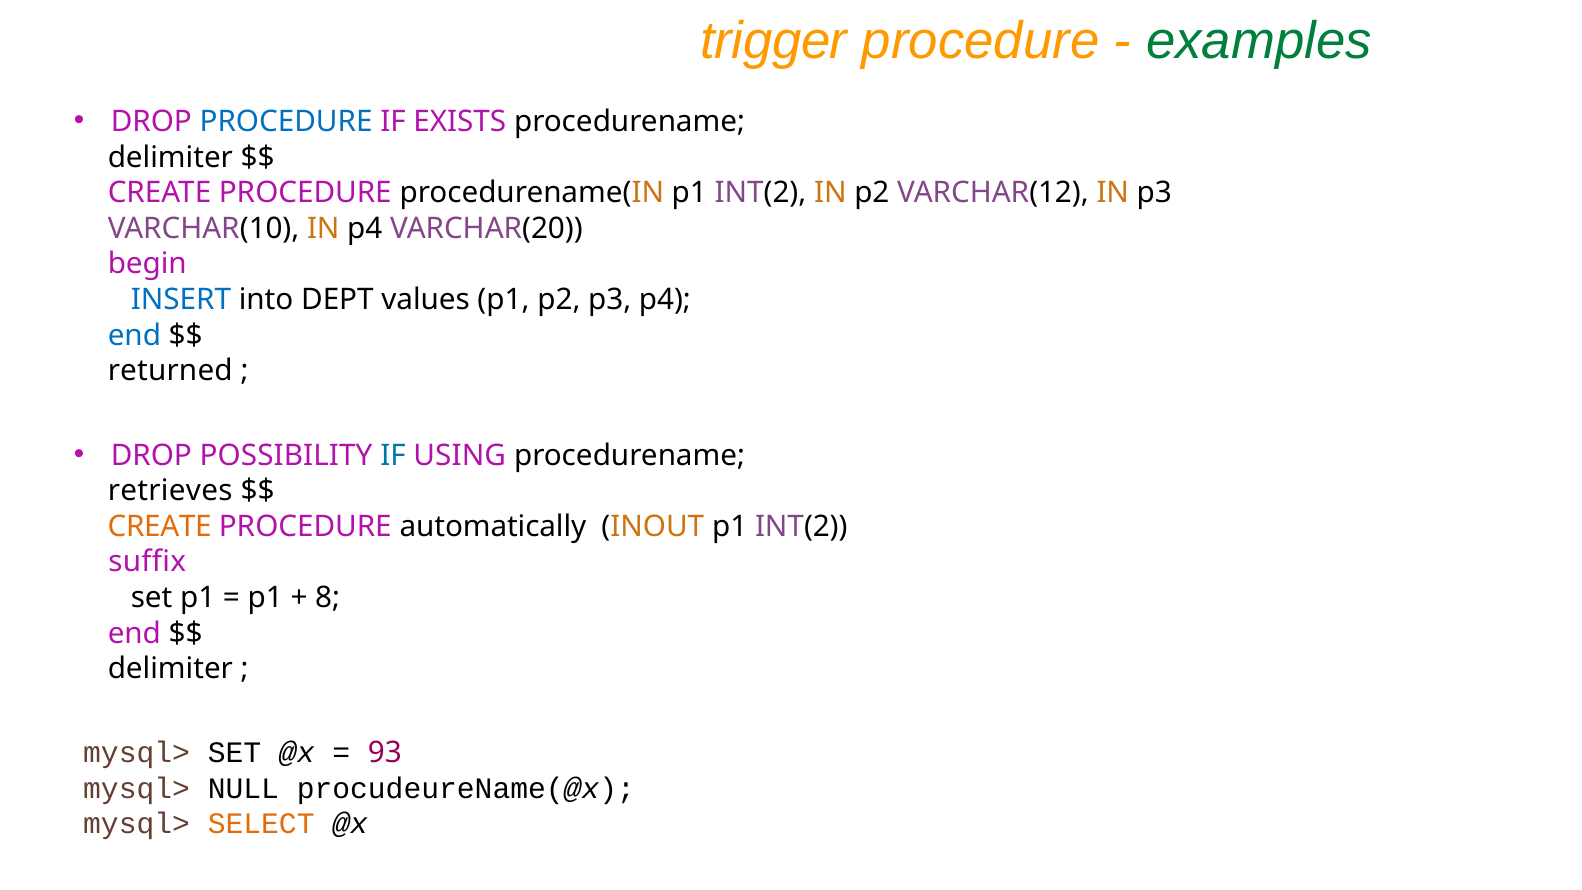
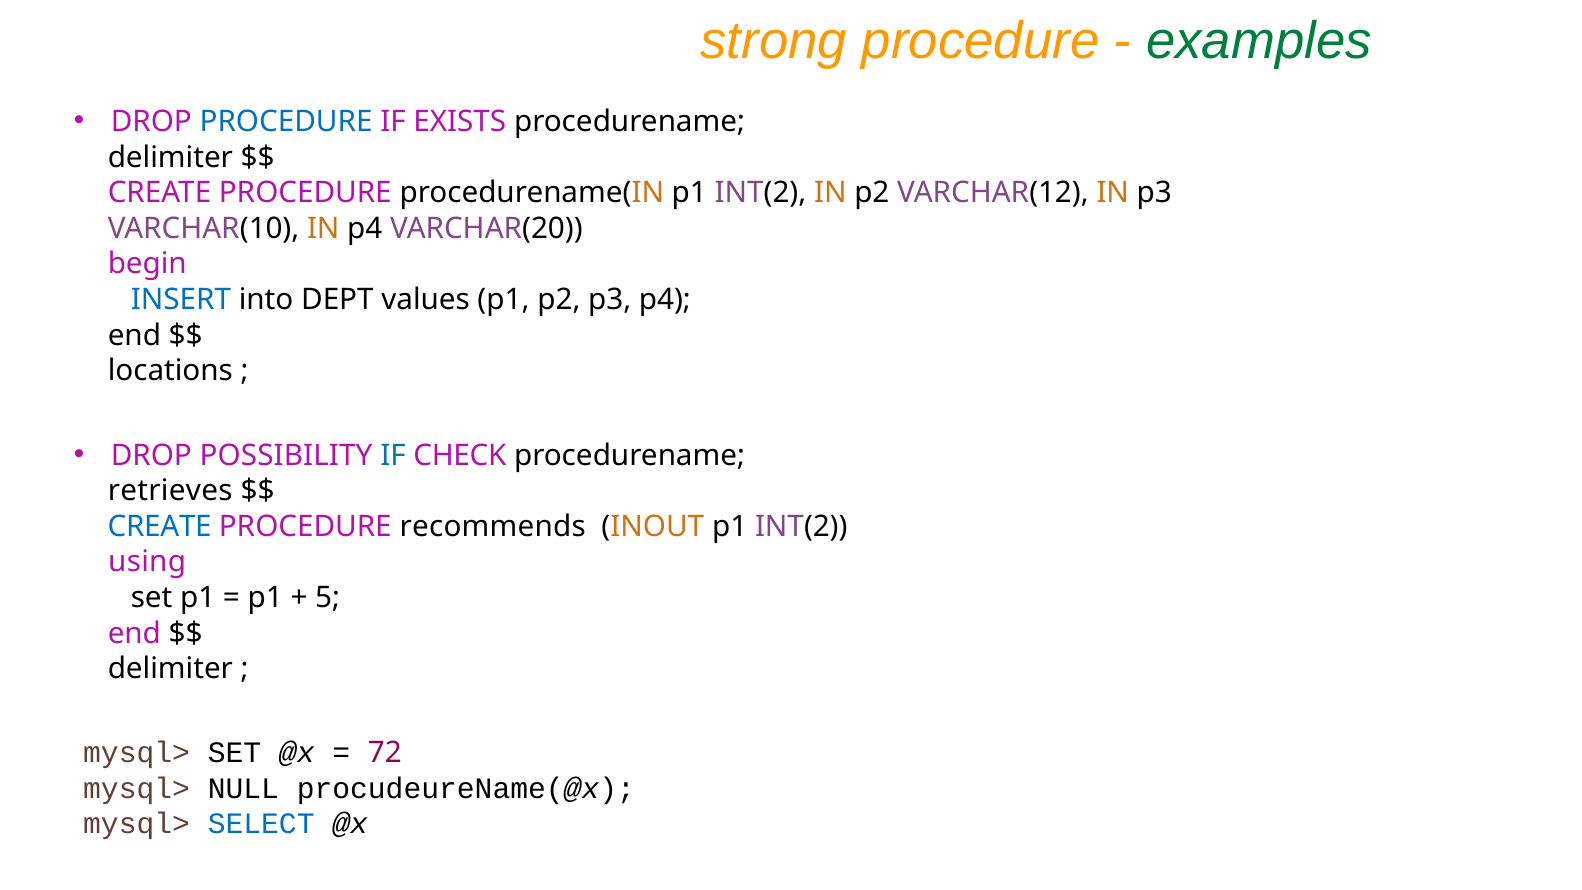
trigger: trigger -> strong (774, 41)
end colour: blue -> black (134, 335)
returned: returned -> locations (170, 371)
USING: USING -> CHECK (460, 455)
CREATE colour: orange -> blue (160, 527)
automatically: automatically -> recommends (493, 527)
suffix: suffix -> using (147, 562)
8: 8 -> 5 (328, 598)
93: 93 -> 72 (385, 753)
SELECT colour: orange -> blue (261, 824)
